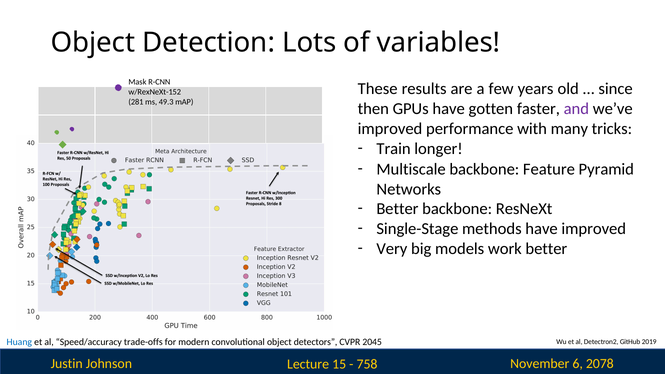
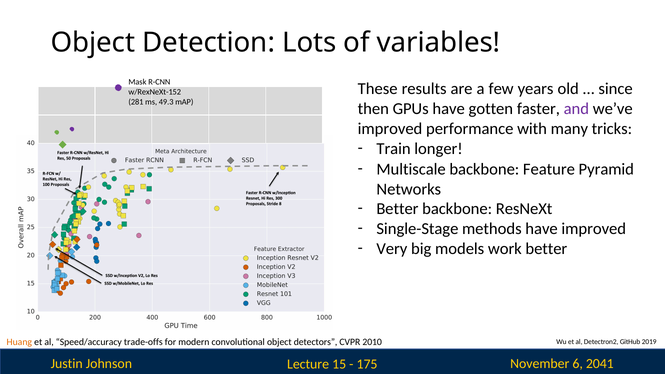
Huang colour: blue -> orange (19, 342)
2045: 2045 -> 2010 (372, 342)
758: 758 -> 175 (367, 364)
2078: 2078 -> 2041 (600, 364)
